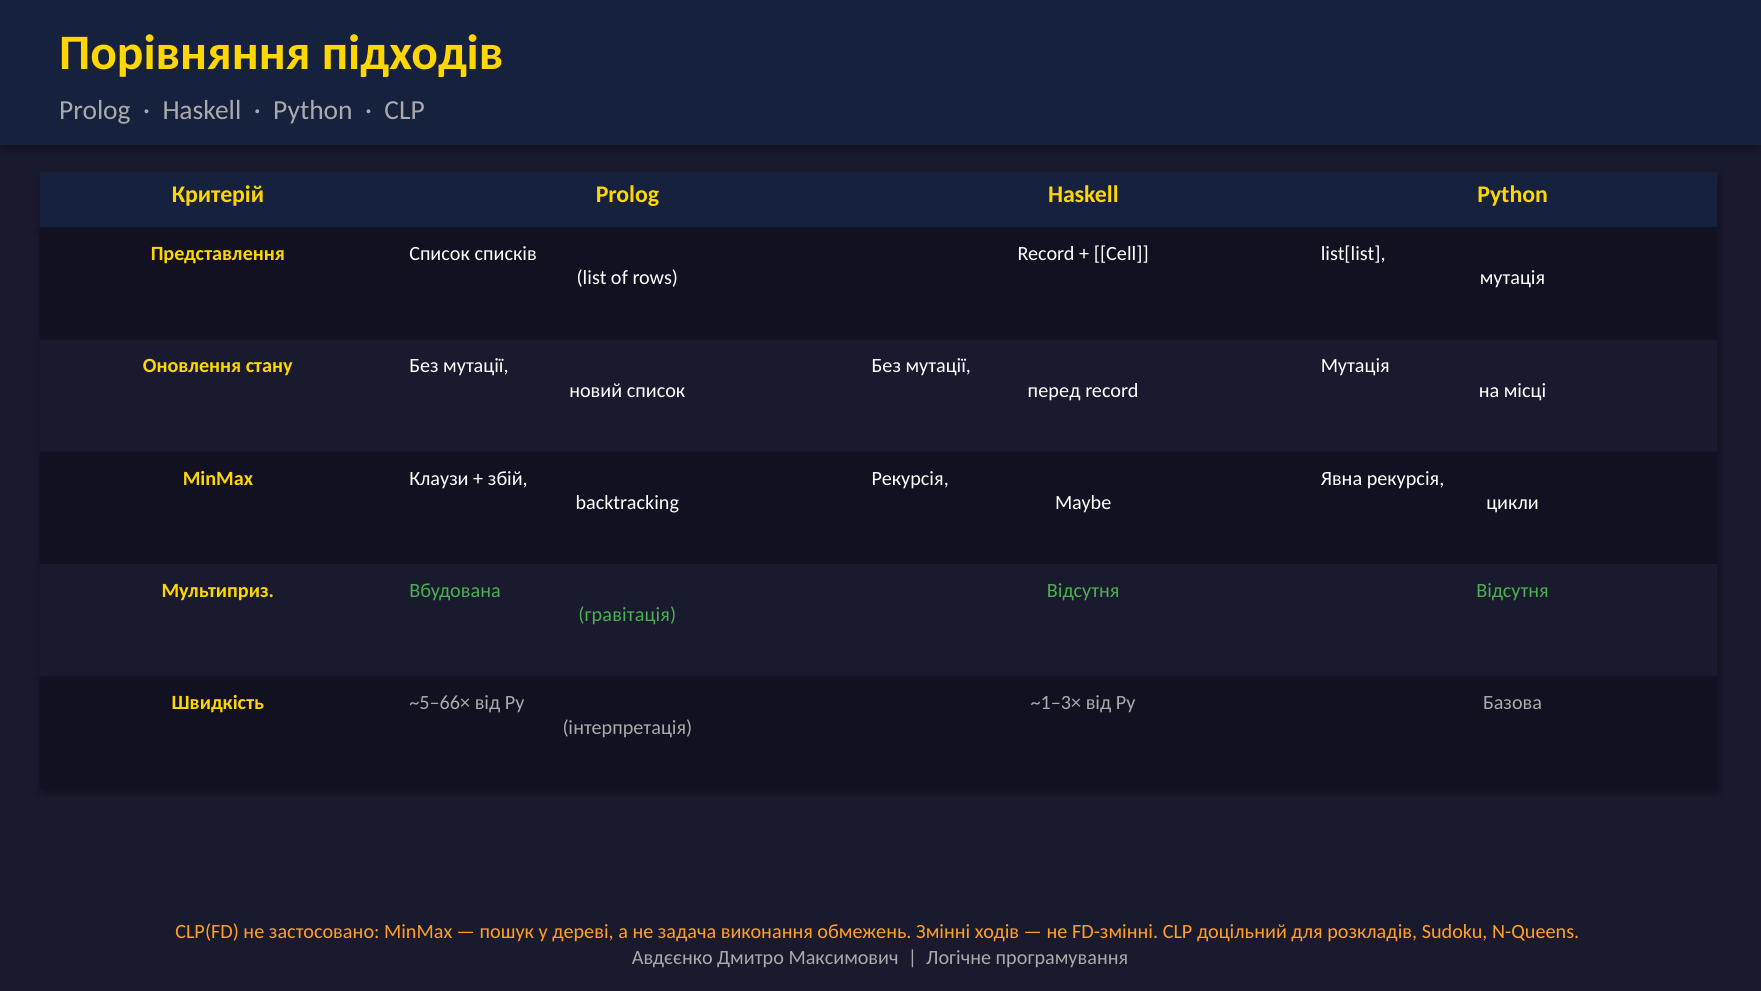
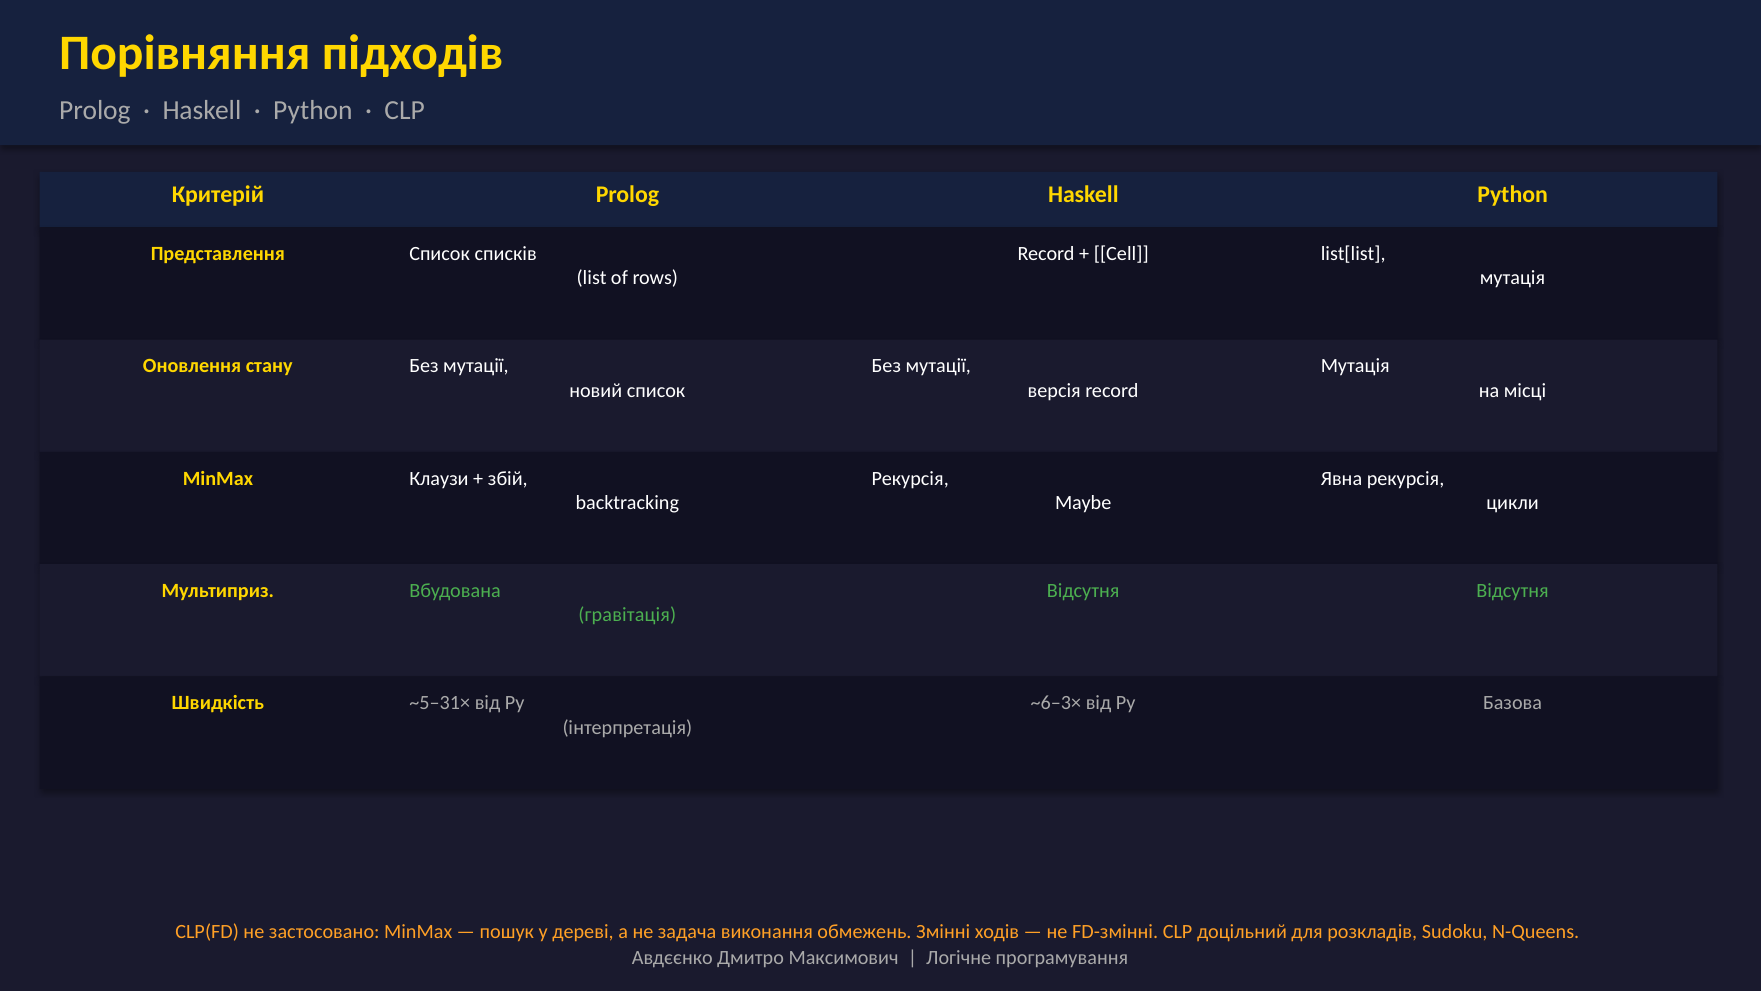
перед: перед -> версія (1054, 390)
~5–66×: ~5–66× -> ~5–31× (440, 703)
~1–3×: ~1–3× -> ~6–3× (1056, 703)
